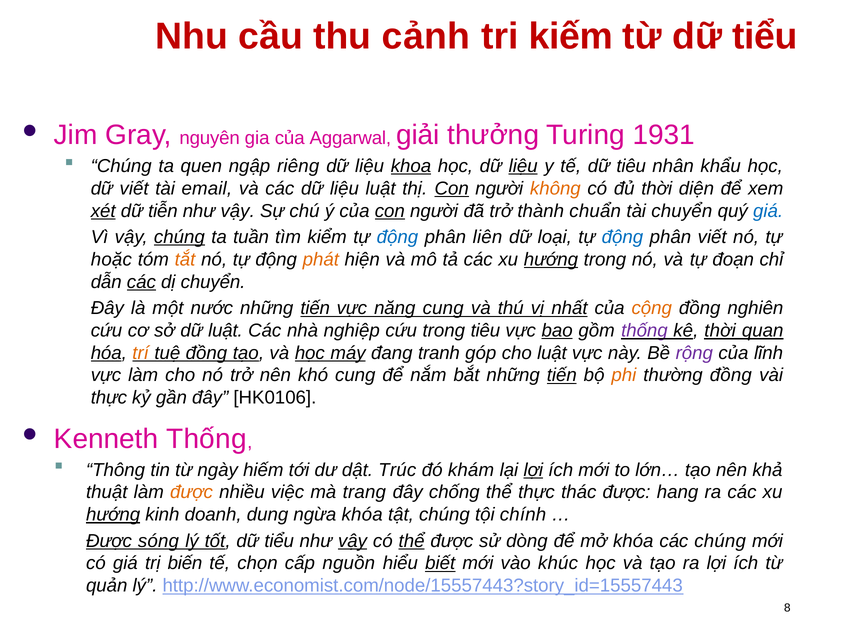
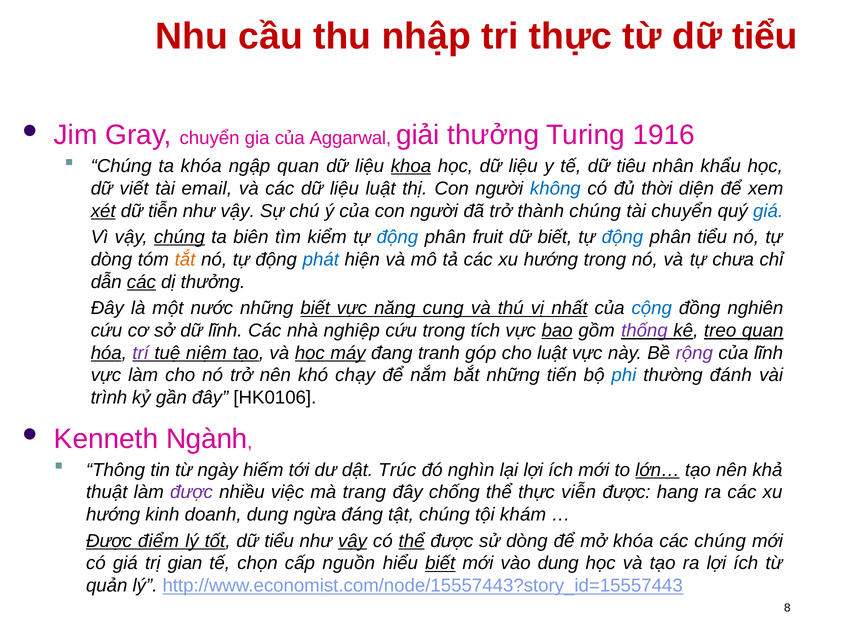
cảnh: cảnh -> nhập (426, 36)
tri kiếm: kiếm -> thực (571, 36)
Gray nguyên: nguyên -> chuyển (210, 138)
1931: 1931 -> 1916 (664, 135)
ta quen: quen -> khóa (201, 166)
ngập riêng: riêng -> quan (298, 166)
liệu underline: present -> none (523, 166)
Con underline: present -> none (452, 188)
không colour: orange -> blue (555, 188)
con underline: present -> none (390, 211)
thành chuẩn: chuẩn -> chúng (595, 211)
tuần: tuần -> biên (251, 237)
liên: liên -> fruit (488, 237)
dữ loại: loại -> biết (555, 237)
phân viết: viết -> tiểu (712, 237)
hoặc: hoặc -> dòng (111, 259)
phát colour: orange -> blue (321, 259)
hướng underline: present -> none (551, 259)
đoạn: đoạn -> chưa (733, 259)
dị chuyển: chuyển -> thưởng (213, 282)
tiến: tiến -> biết (315, 308)
cộng colour: orange -> blue (652, 308)
dữ luật: luật -> lĩnh (225, 330)
trong tiêu: tiêu -> tích (485, 330)
kê thời: thời -> treo (720, 330)
trí colour: orange -> purple (141, 353)
tuệ đồng: đồng -> niệm (206, 353)
khó cung: cung -> chạy (355, 375)
tiến underline: present -> none (562, 375)
phi colour: orange -> blue (624, 375)
thường đồng: đồng -> đánh (731, 375)
thực: thực -> trình (109, 398)
Kenneth Thống: Thống -> Ngành (207, 439)
khám: khám -> nghìn (471, 470)
lợi underline: present -> none (533, 470)
lớn… underline: none -> present (658, 470)
được colour: orange -> purple (191, 492)
thác: thác -> viễn (579, 492)
hướng underline: present -> none (113, 515)
ngừa khóa: khóa -> đáng (362, 515)
chính: chính -> khám (523, 515)
sóng: sóng -> điểm (158, 541)
biến: biến -> gian (185, 563)
vào khúc: khúc -> dung (558, 563)
